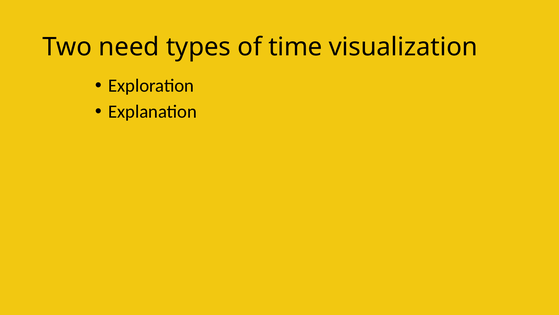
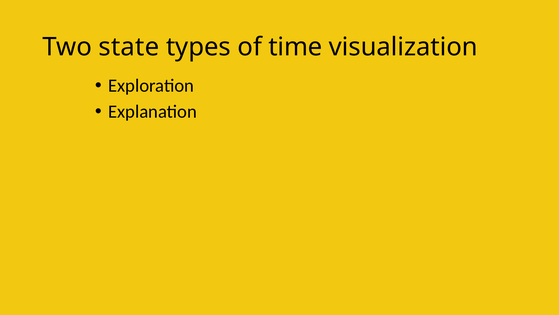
need: need -> state (129, 47)
